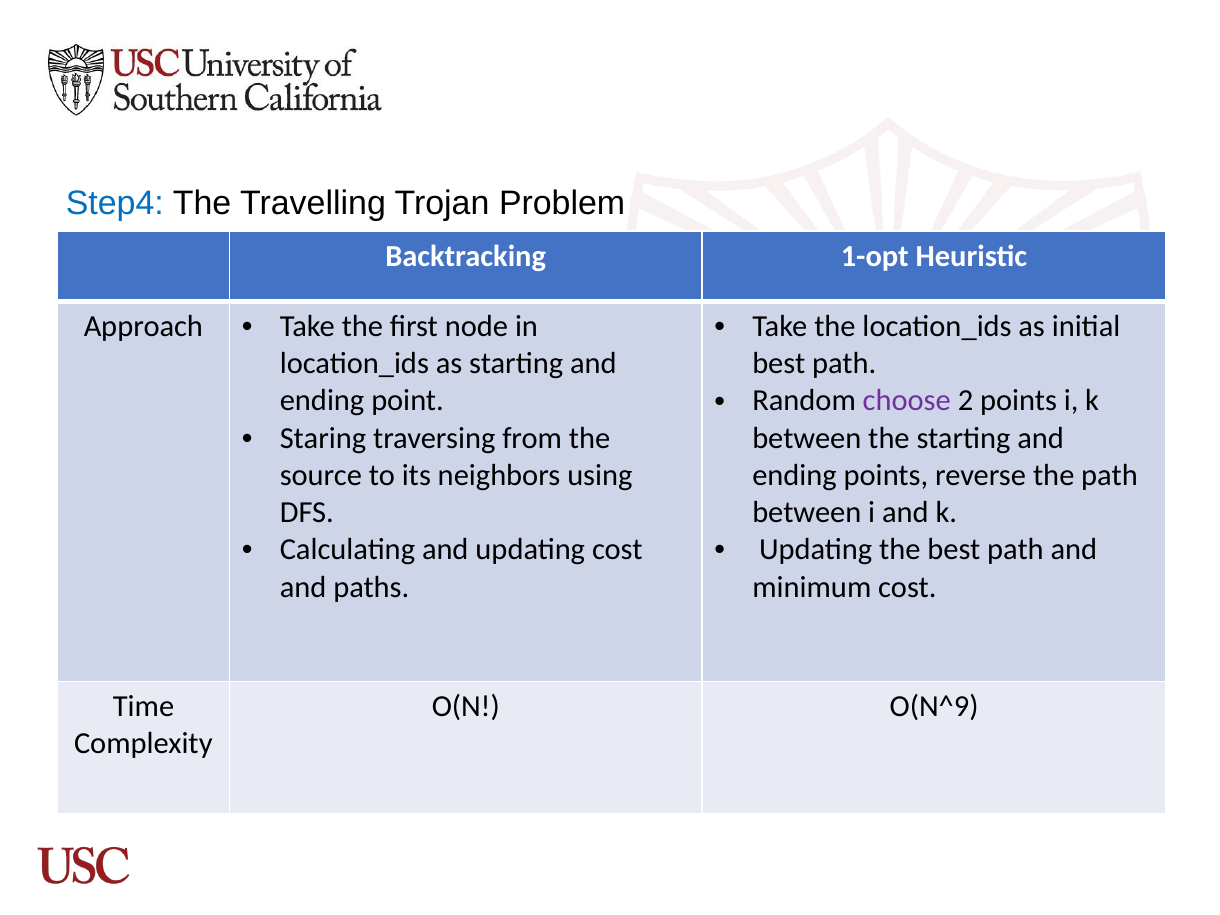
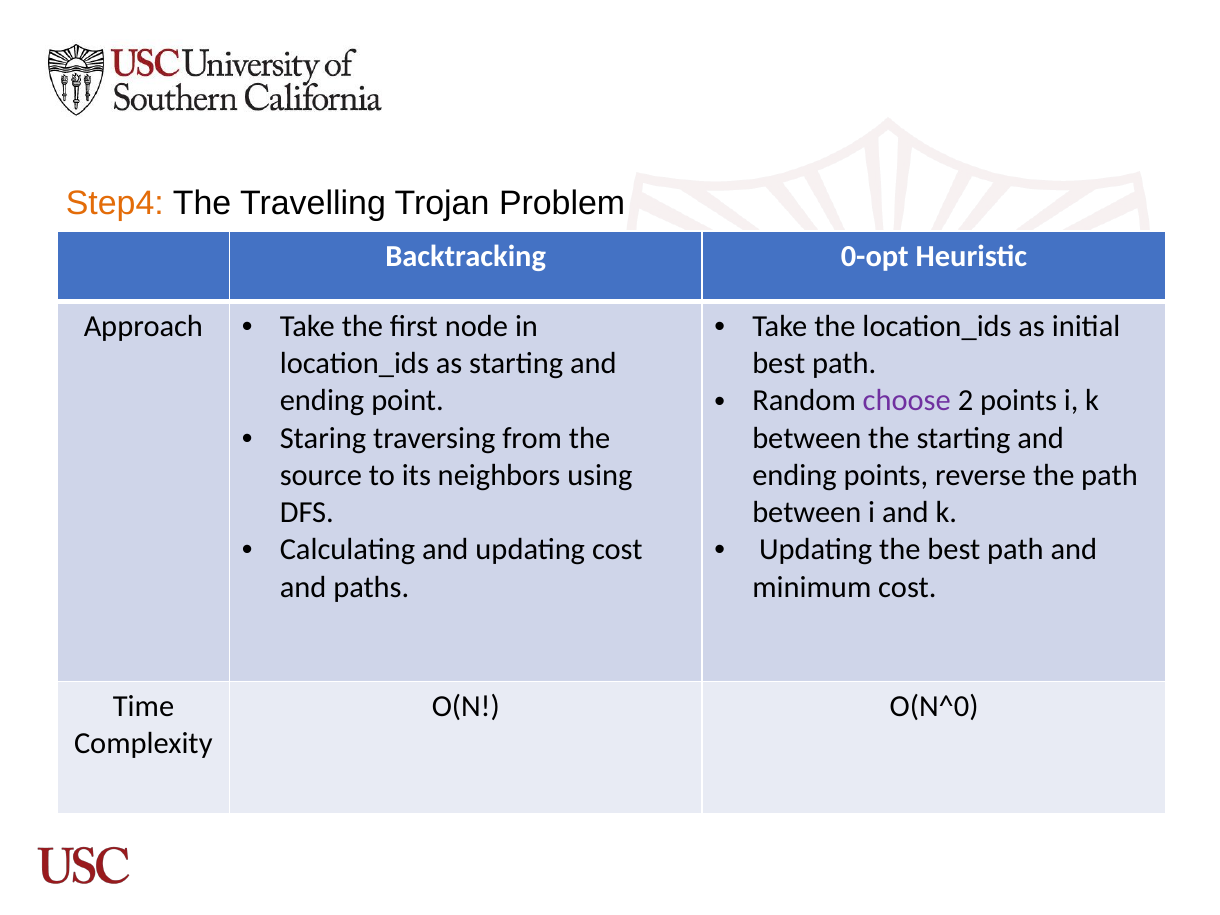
Step4 colour: blue -> orange (115, 204)
1-opt: 1-opt -> 0-opt (875, 256)
O(N^9: O(N^9 -> O(N^0 (934, 707)
